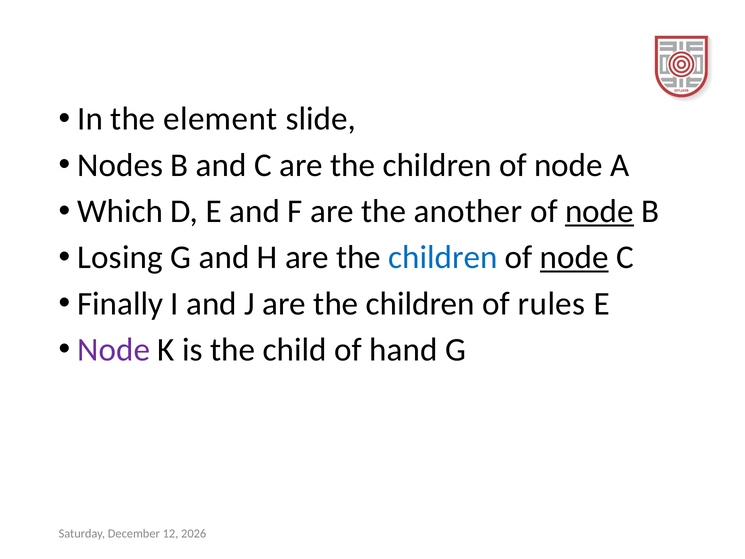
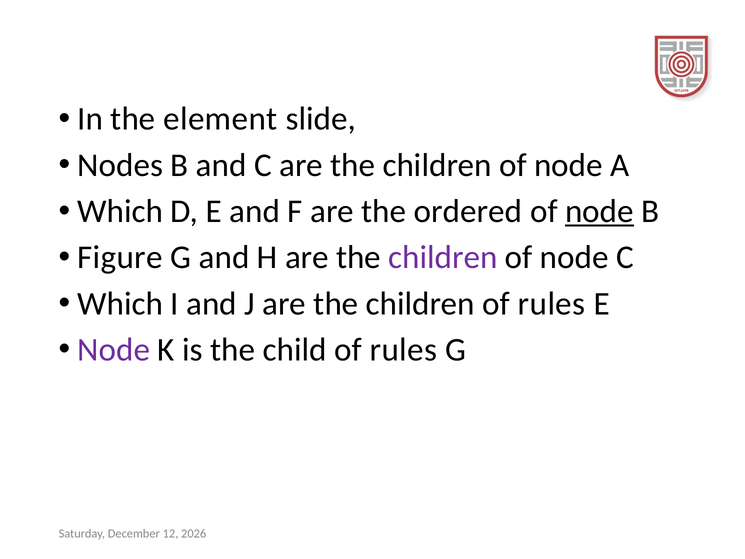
another: another -> ordered (468, 211)
Losing: Losing -> Figure (120, 257)
children colour: blue -> purple (443, 257)
node underline: present -> none (574, 257)
Finally: Finally -> Which (120, 303)
child of hand: hand -> rules (403, 350)
